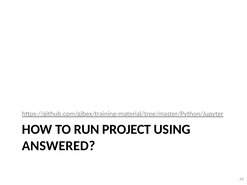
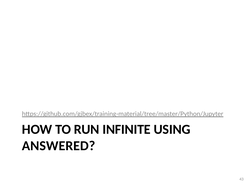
PROJECT: PROJECT -> INFINITE (127, 129)
